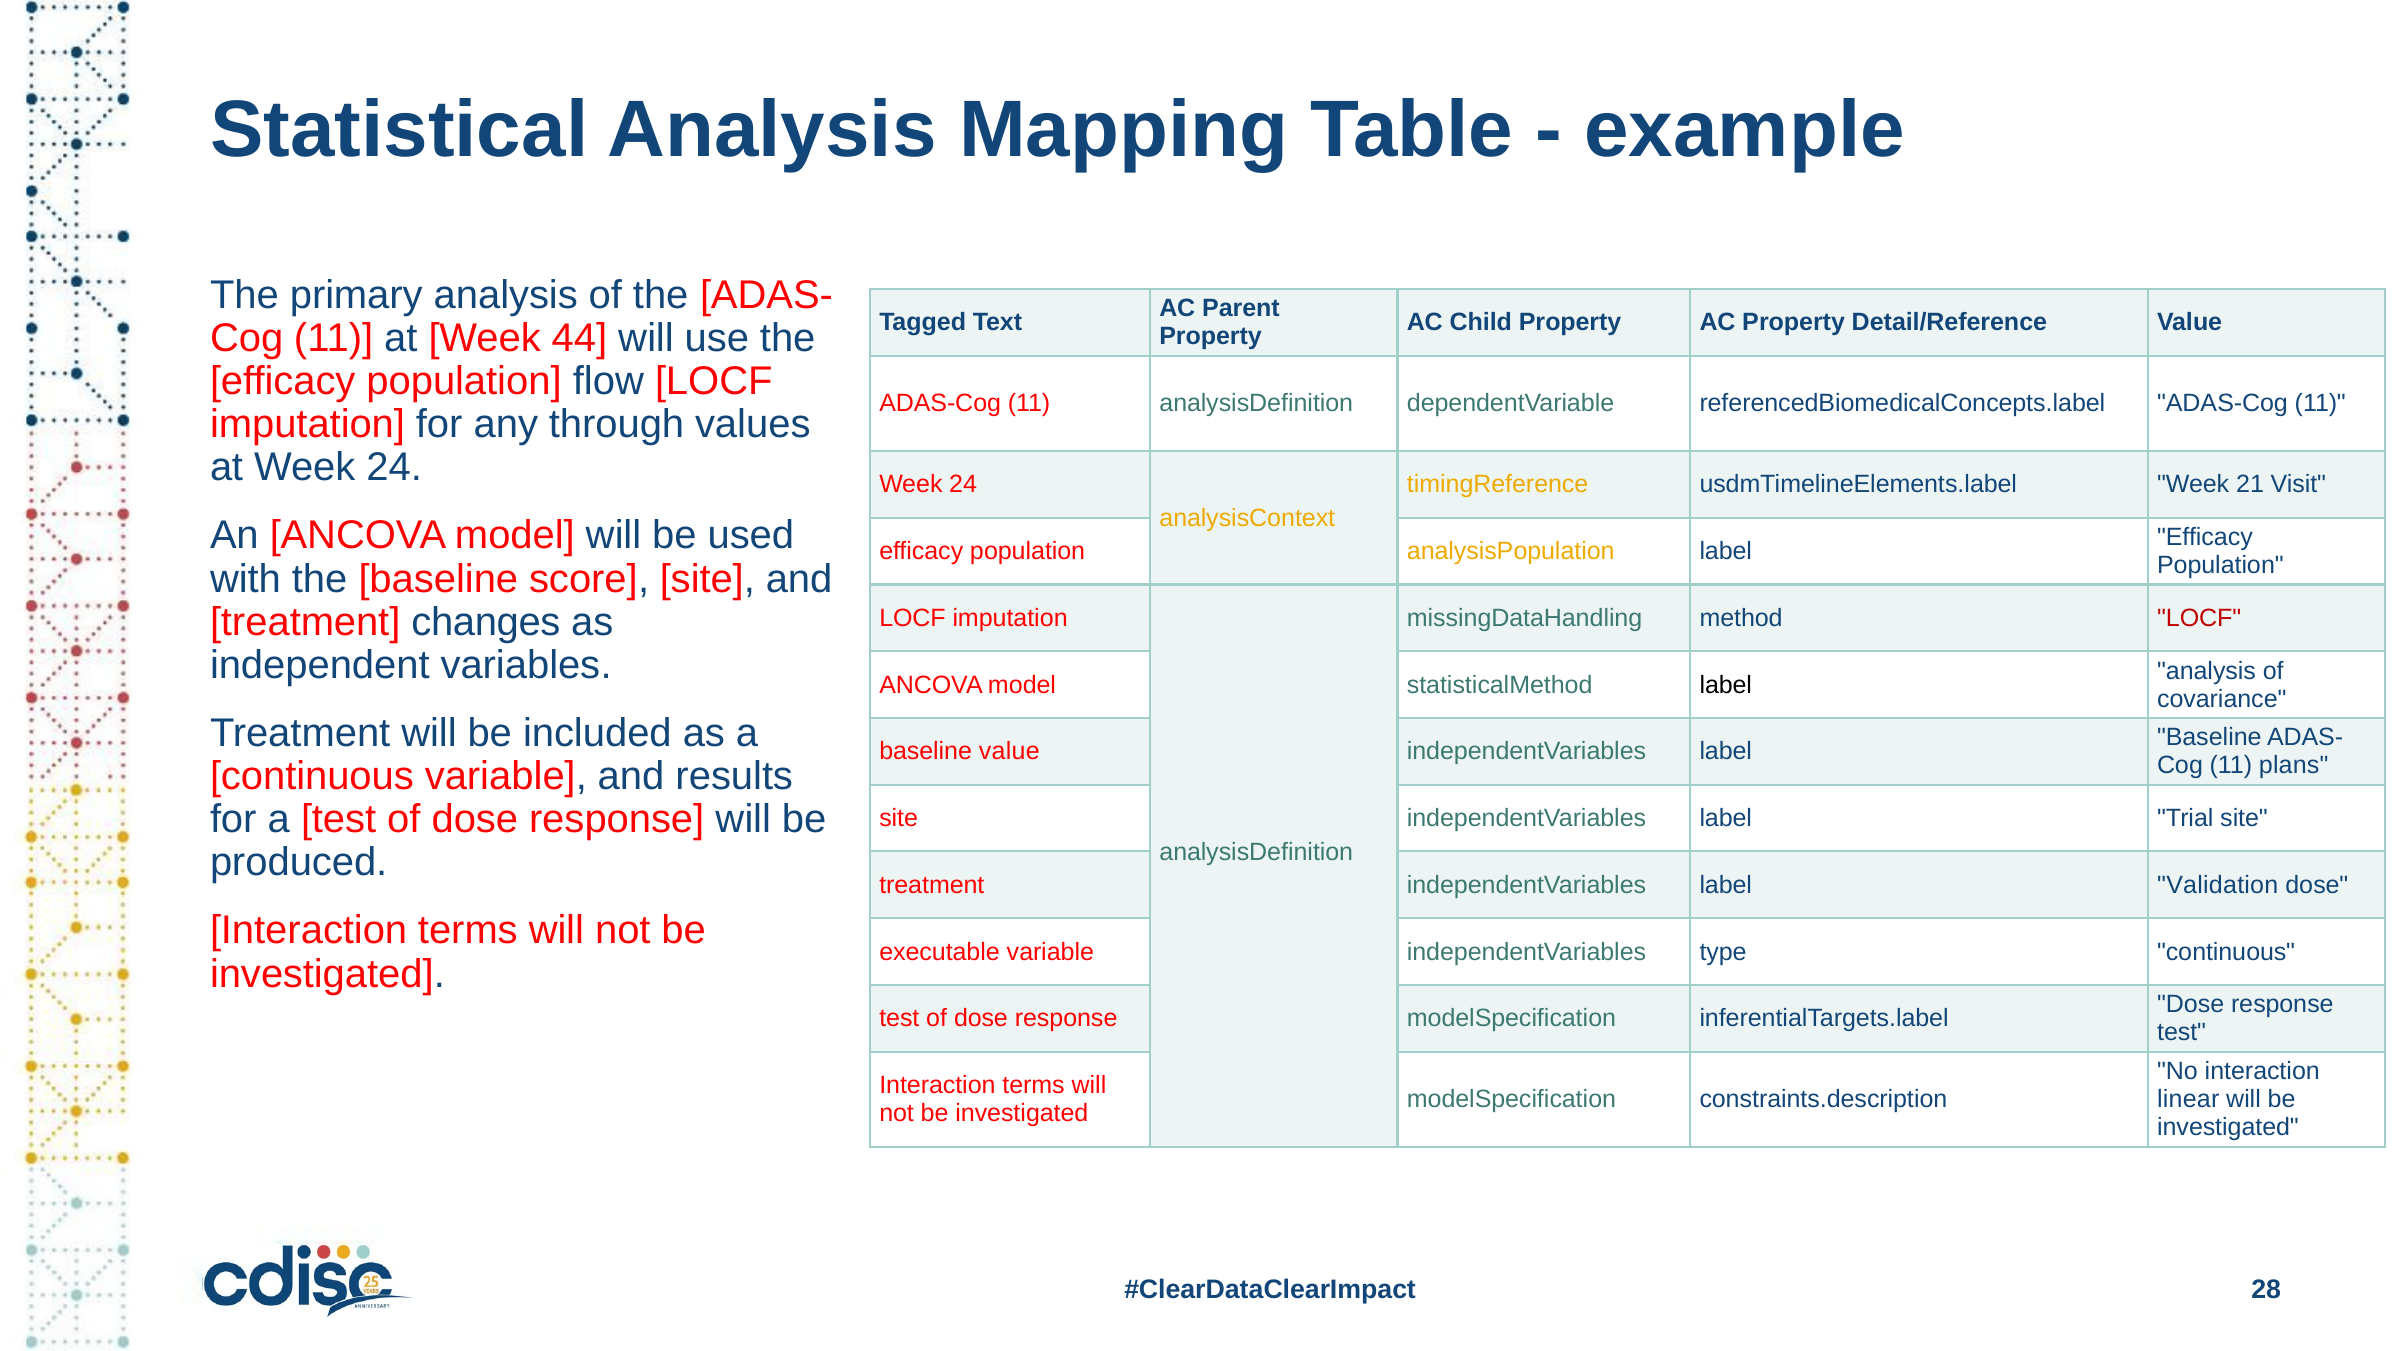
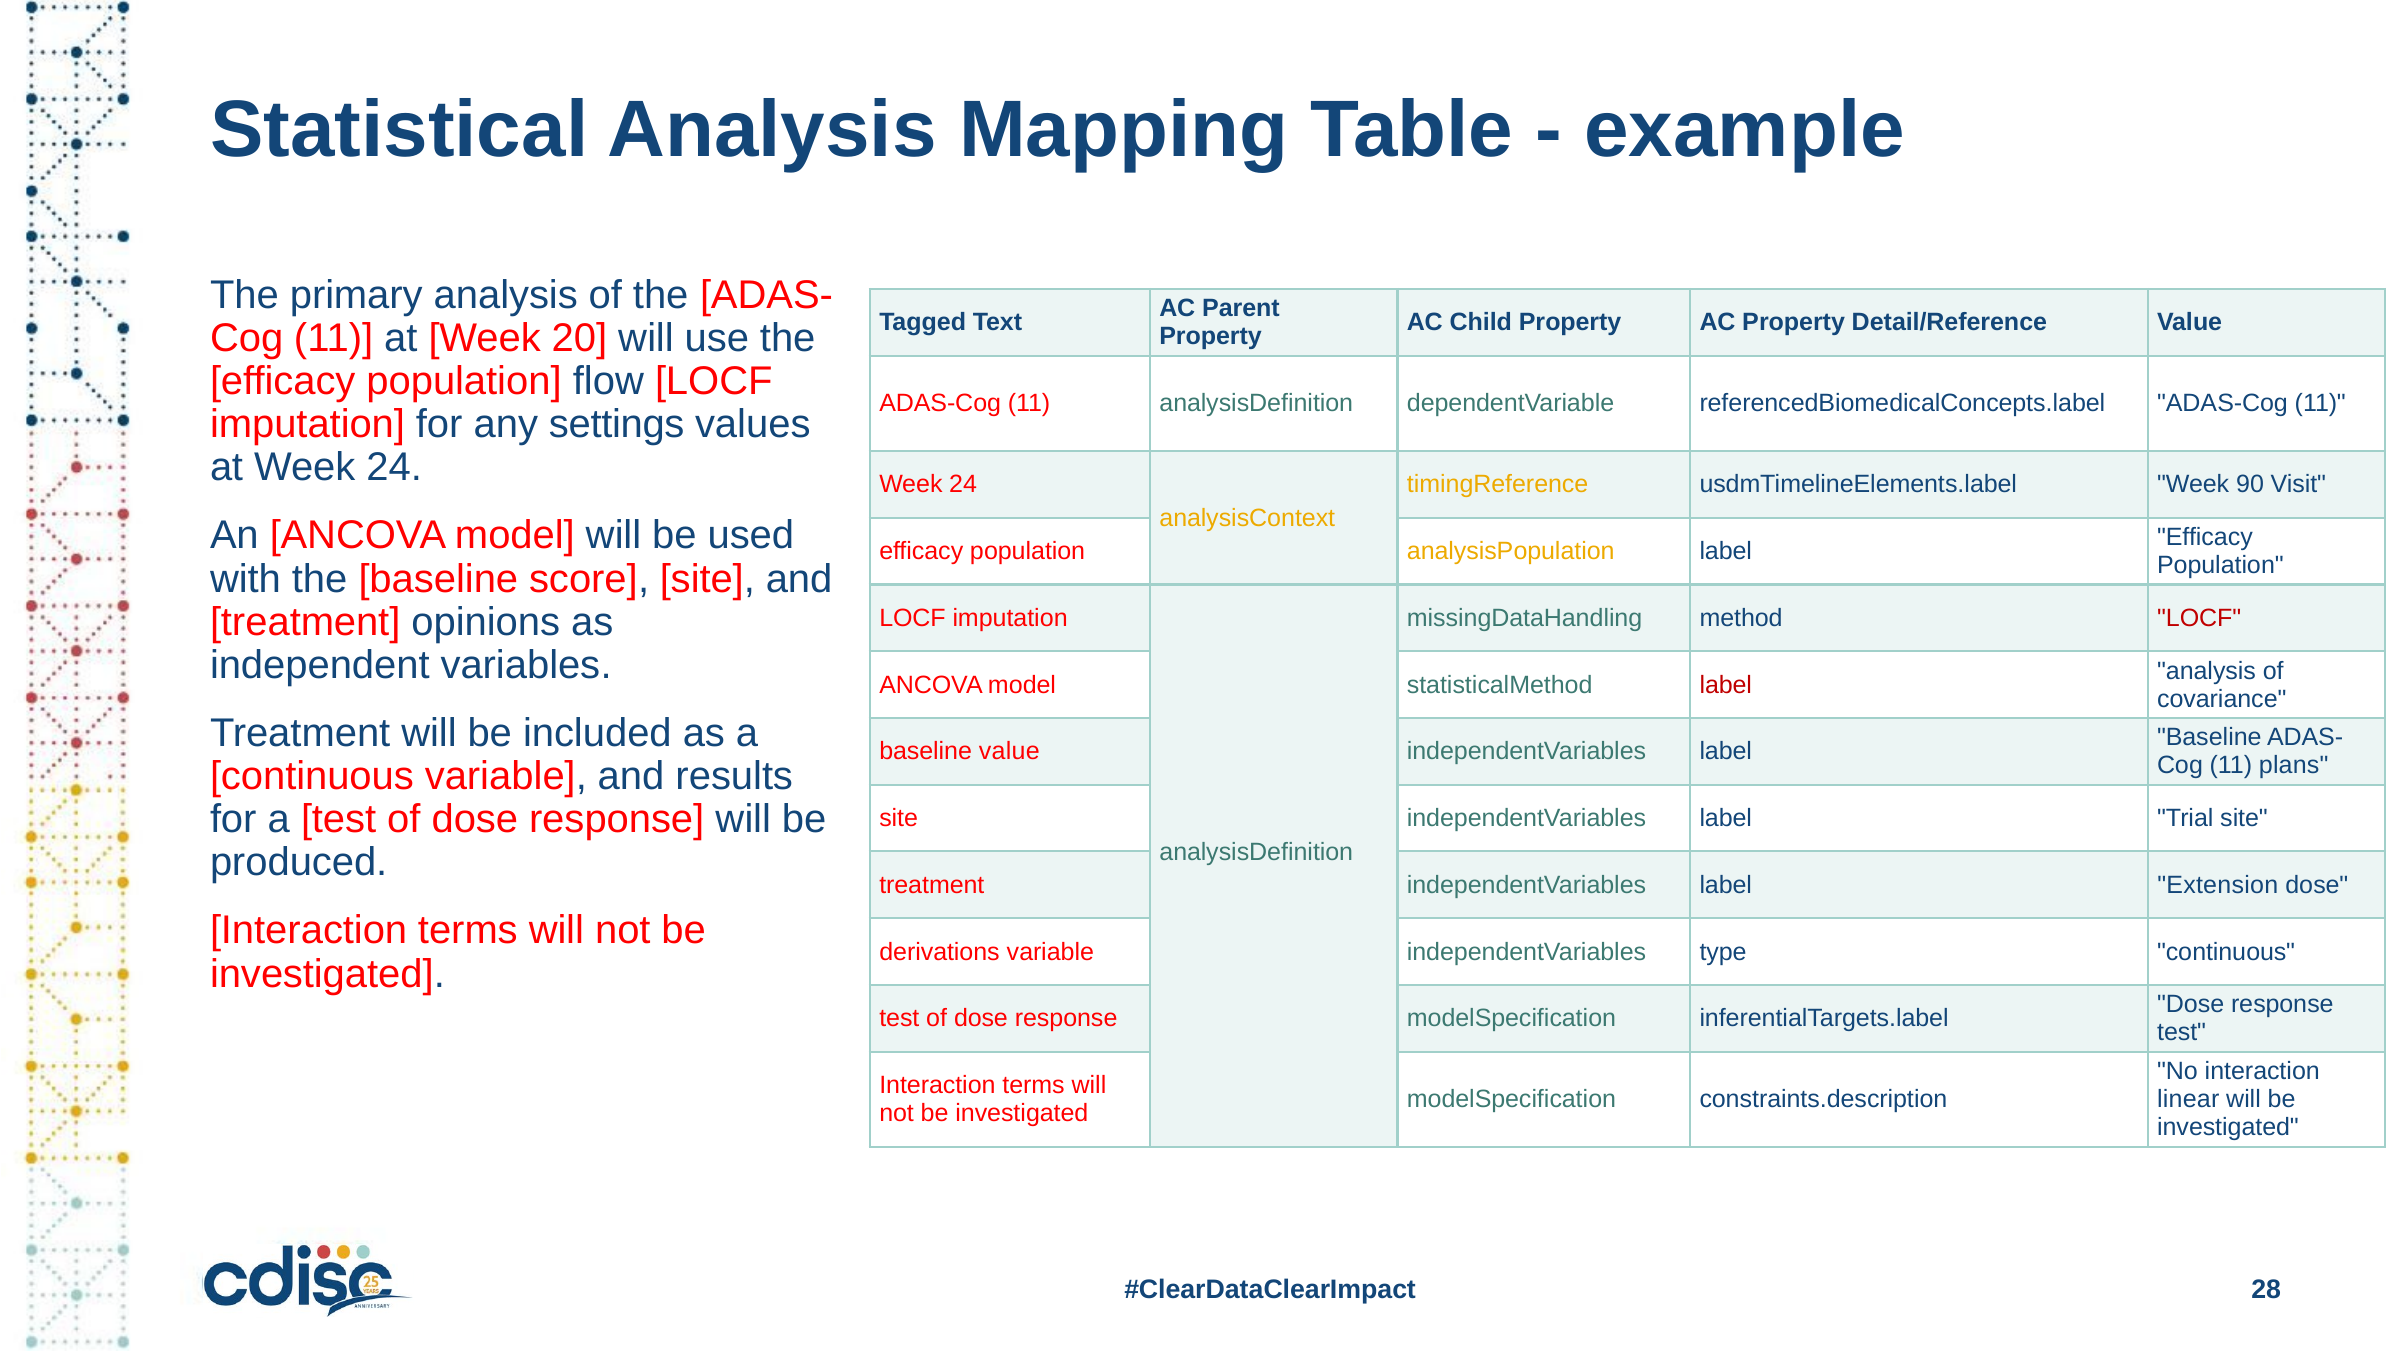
44: 44 -> 20 (579, 338)
through: through -> settings (617, 424)
21: 21 -> 90 (2250, 484)
changes: changes -> opinions (486, 622)
label colour: black -> red (1726, 685)
Validation: Validation -> Extension (2218, 885)
executable: executable -> derivations (940, 951)
